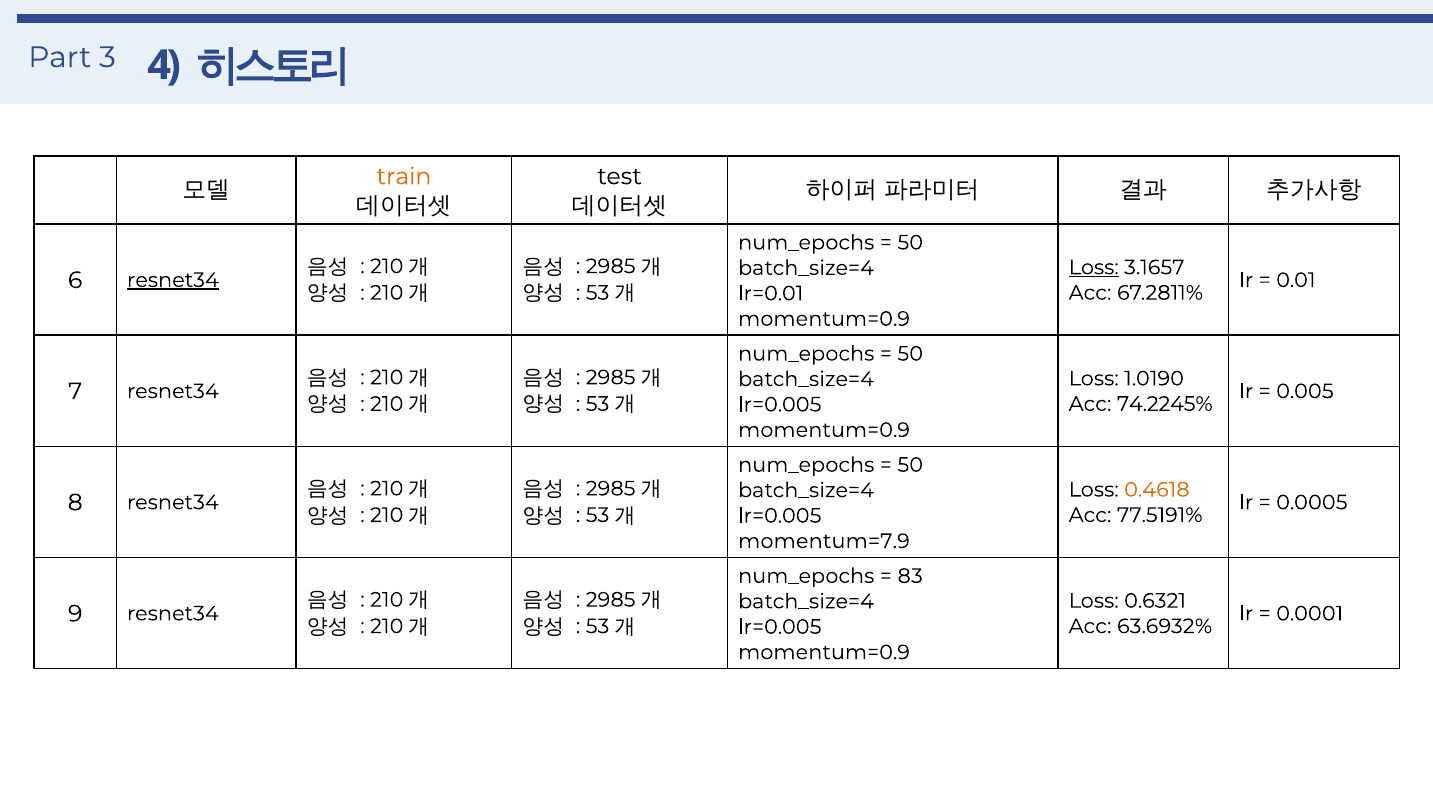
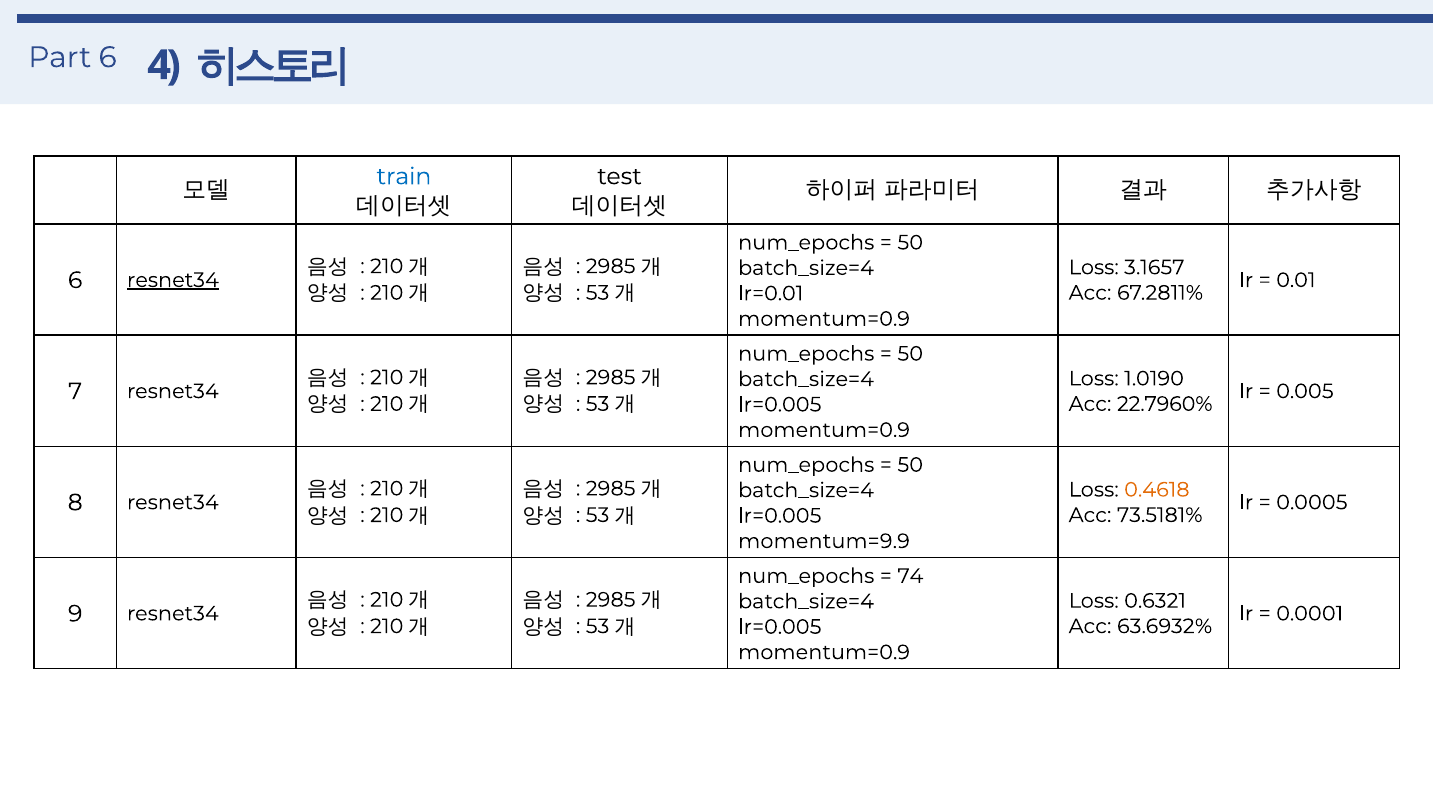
Part 3: 3 -> 6 (108, 57)
train colour: orange -> blue (404, 176)
Loss underline: present -> none (1094, 267)
74.2245%: 74.2245% -> 22.7960% (1165, 404)
77.5191%: 77.5191% -> 73.5181% (1160, 515)
momentum=7.9: momentum=7.9 -> momentum=9.9 (824, 541)
83: 83 -> 74 (910, 576)
